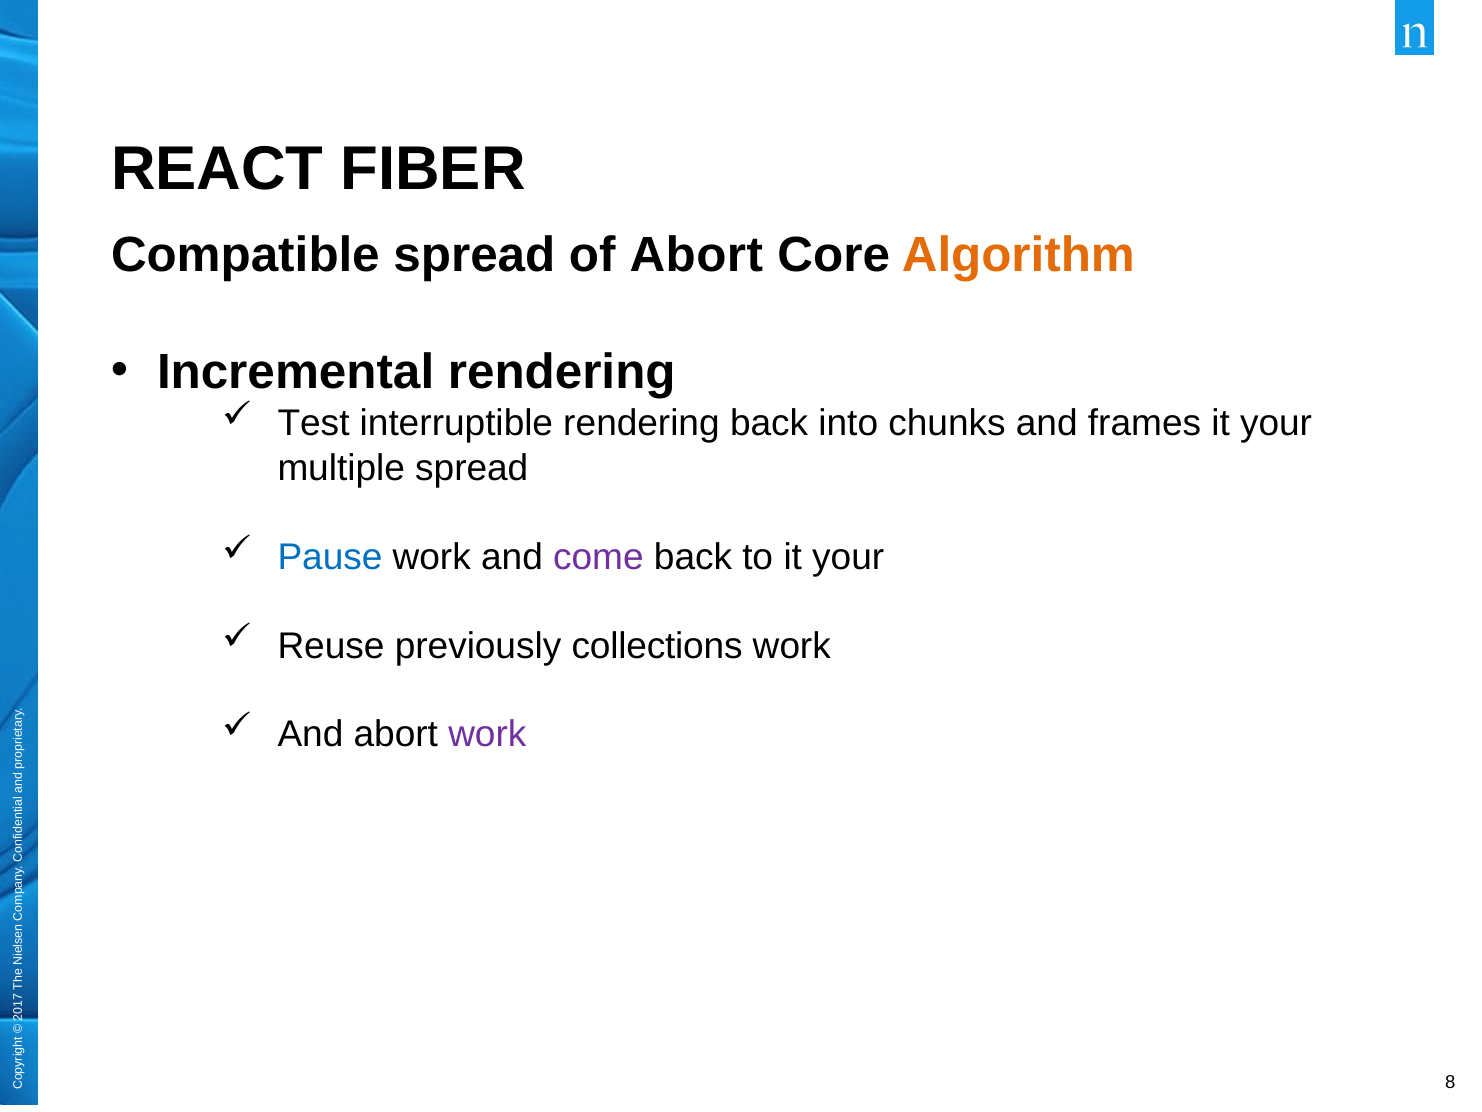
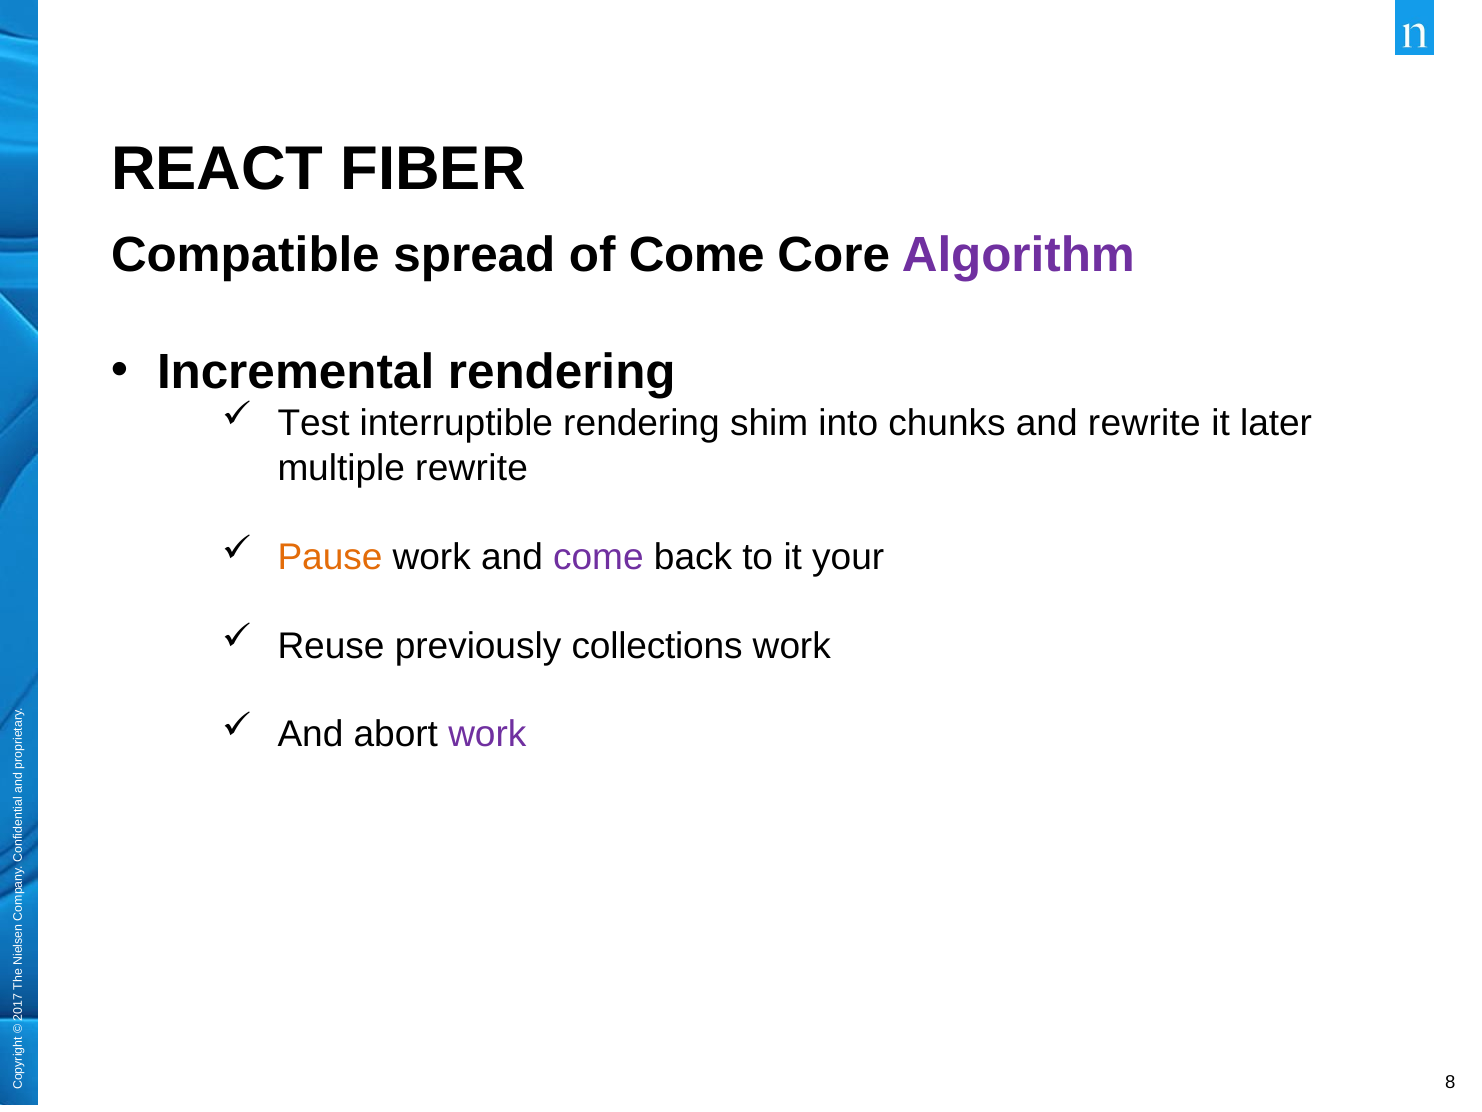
of Abort: Abort -> Come (697, 255)
Algorithm colour: orange -> purple (1018, 255)
rendering back: back -> shim (769, 423)
and frames: frames -> rewrite (1144, 423)
your: your -> later (1276, 423)
multiple spread: spread -> rewrite (472, 468)
Pause colour: blue -> orange (330, 557)
